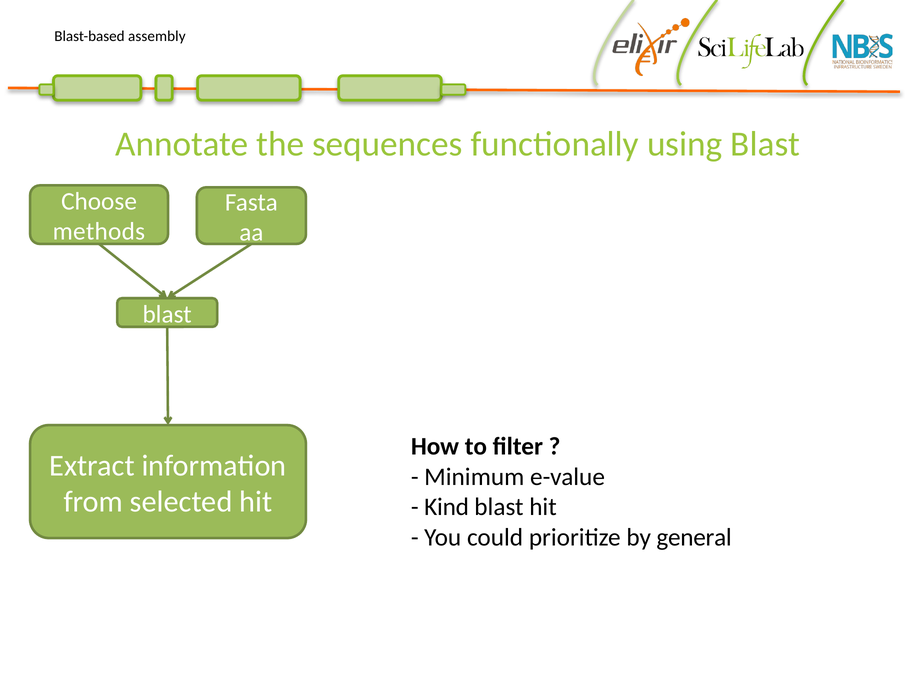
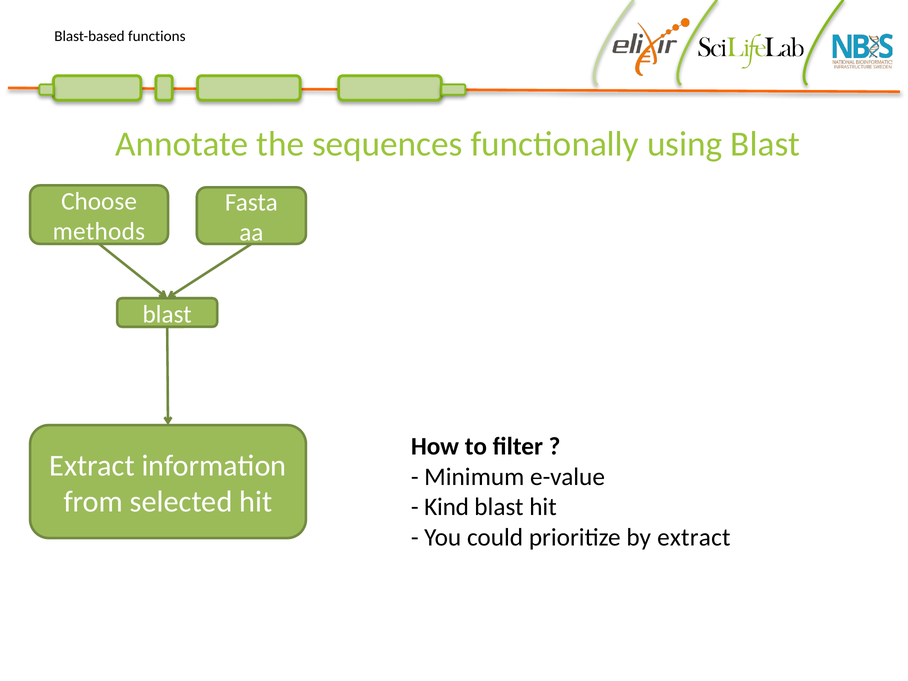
assembly: assembly -> functions (157, 36)
by general: general -> extract (694, 537)
